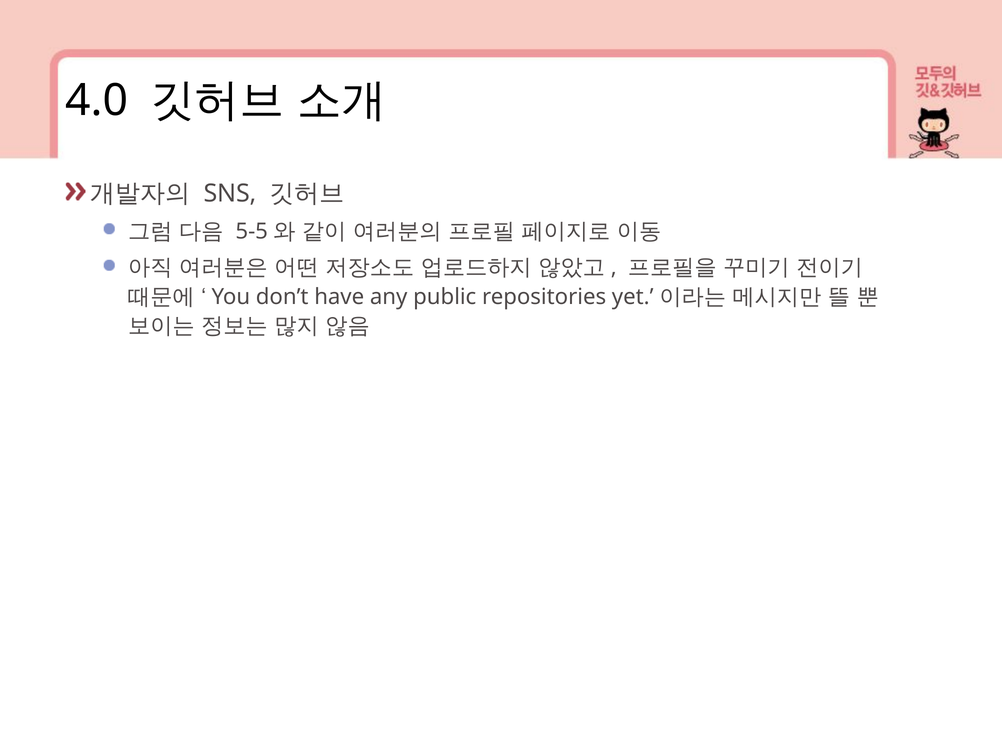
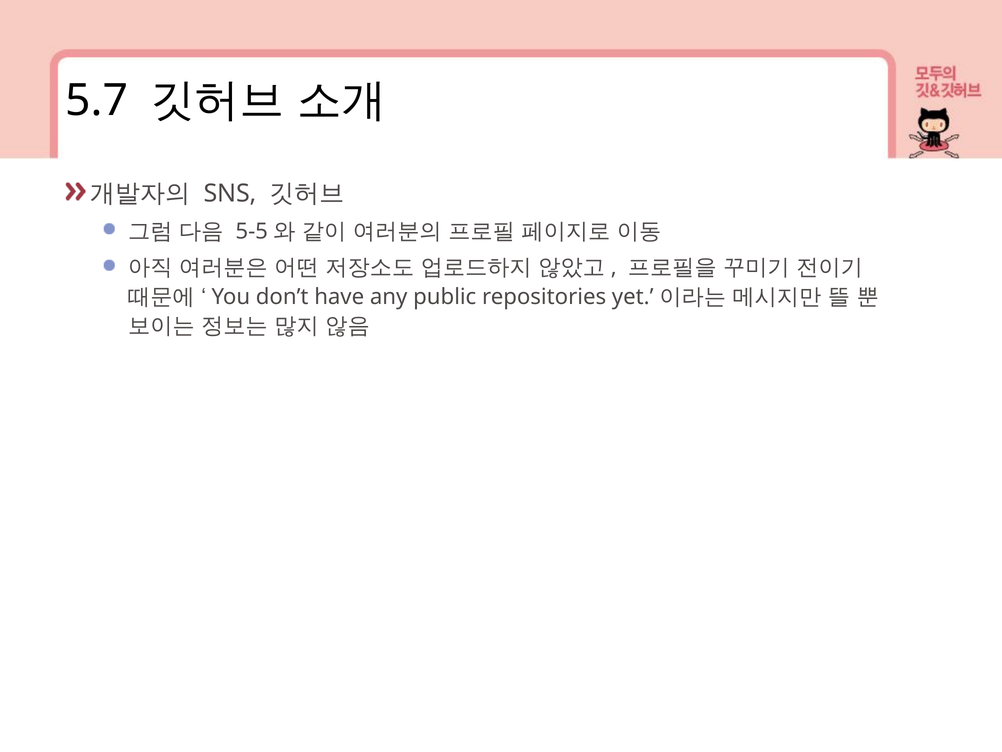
4.0: 4.0 -> 5.7 (97, 100)
